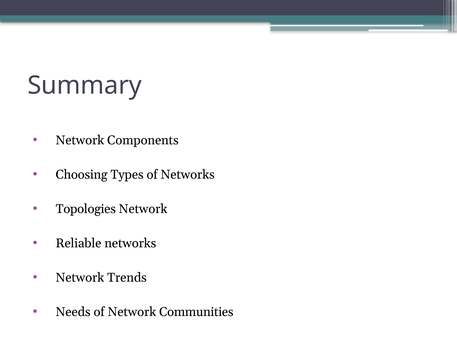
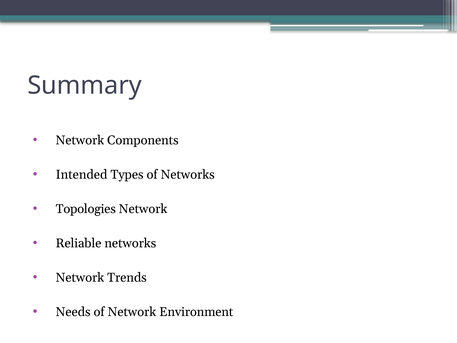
Choosing: Choosing -> Intended (82, 175)
Communities: Communities -> Environment (196, 312)
